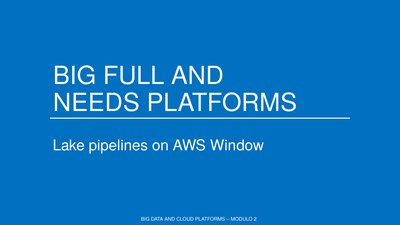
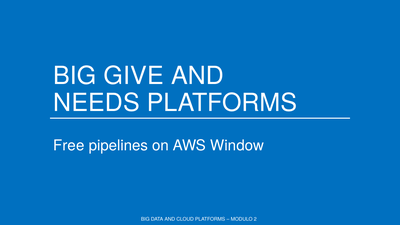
FULL: FULL -> GIVE (134, 76)
Lake: Lake -> Free (69, 146)
